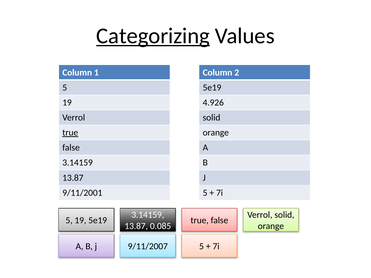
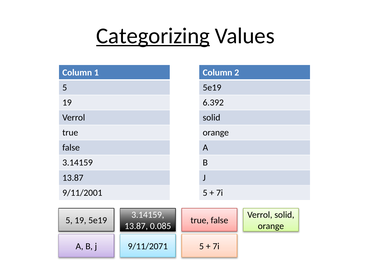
4.926: 4.926 -> 6.392 (213, 103)
true underline: present -> none (70, 133)
9/11/2007: 9/11/2007 -> 9/11/2071 (148, 246)
